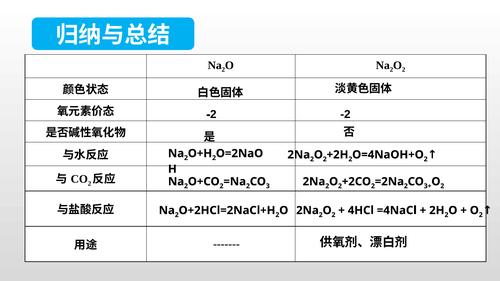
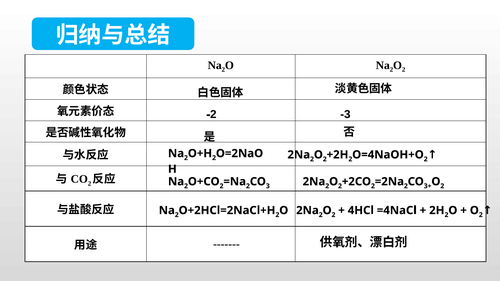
-2: -2 -> -3 (345, 115)
